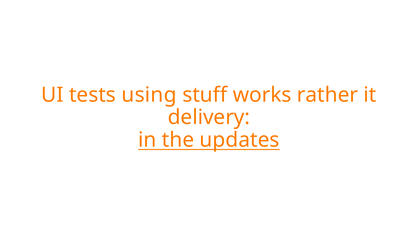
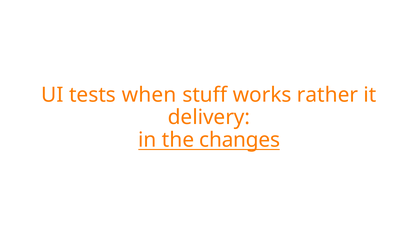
using: using -> when (149, 95)
updates: updates -> changes (240, 140)
